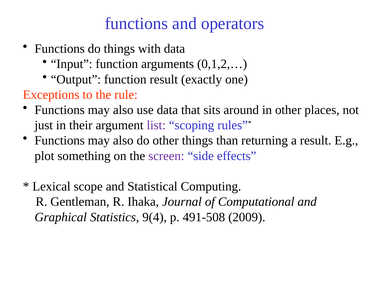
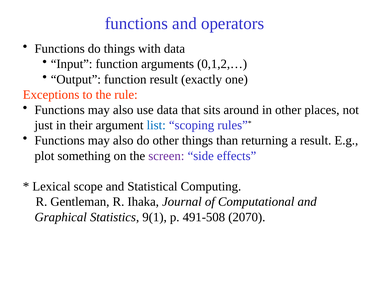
list colour: purple -> blue (156, 125)
9(4: 9(4 -> 9(1 (155, 217)
2009: 2009 -> 2070 (247, 217)
